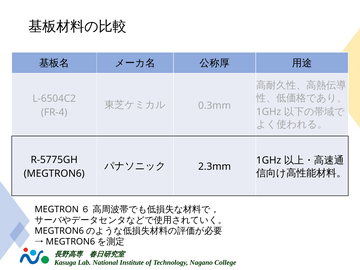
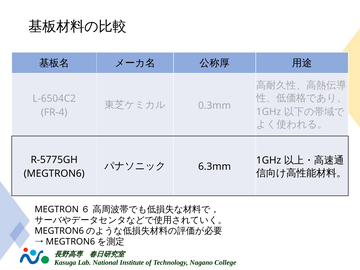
2.3mm: 2.3mm -> 6.3mm (215, 167)
